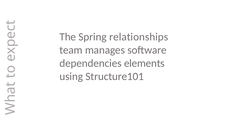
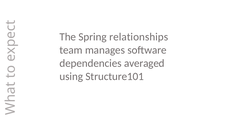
elements: elements -> averaged (144, 63)
